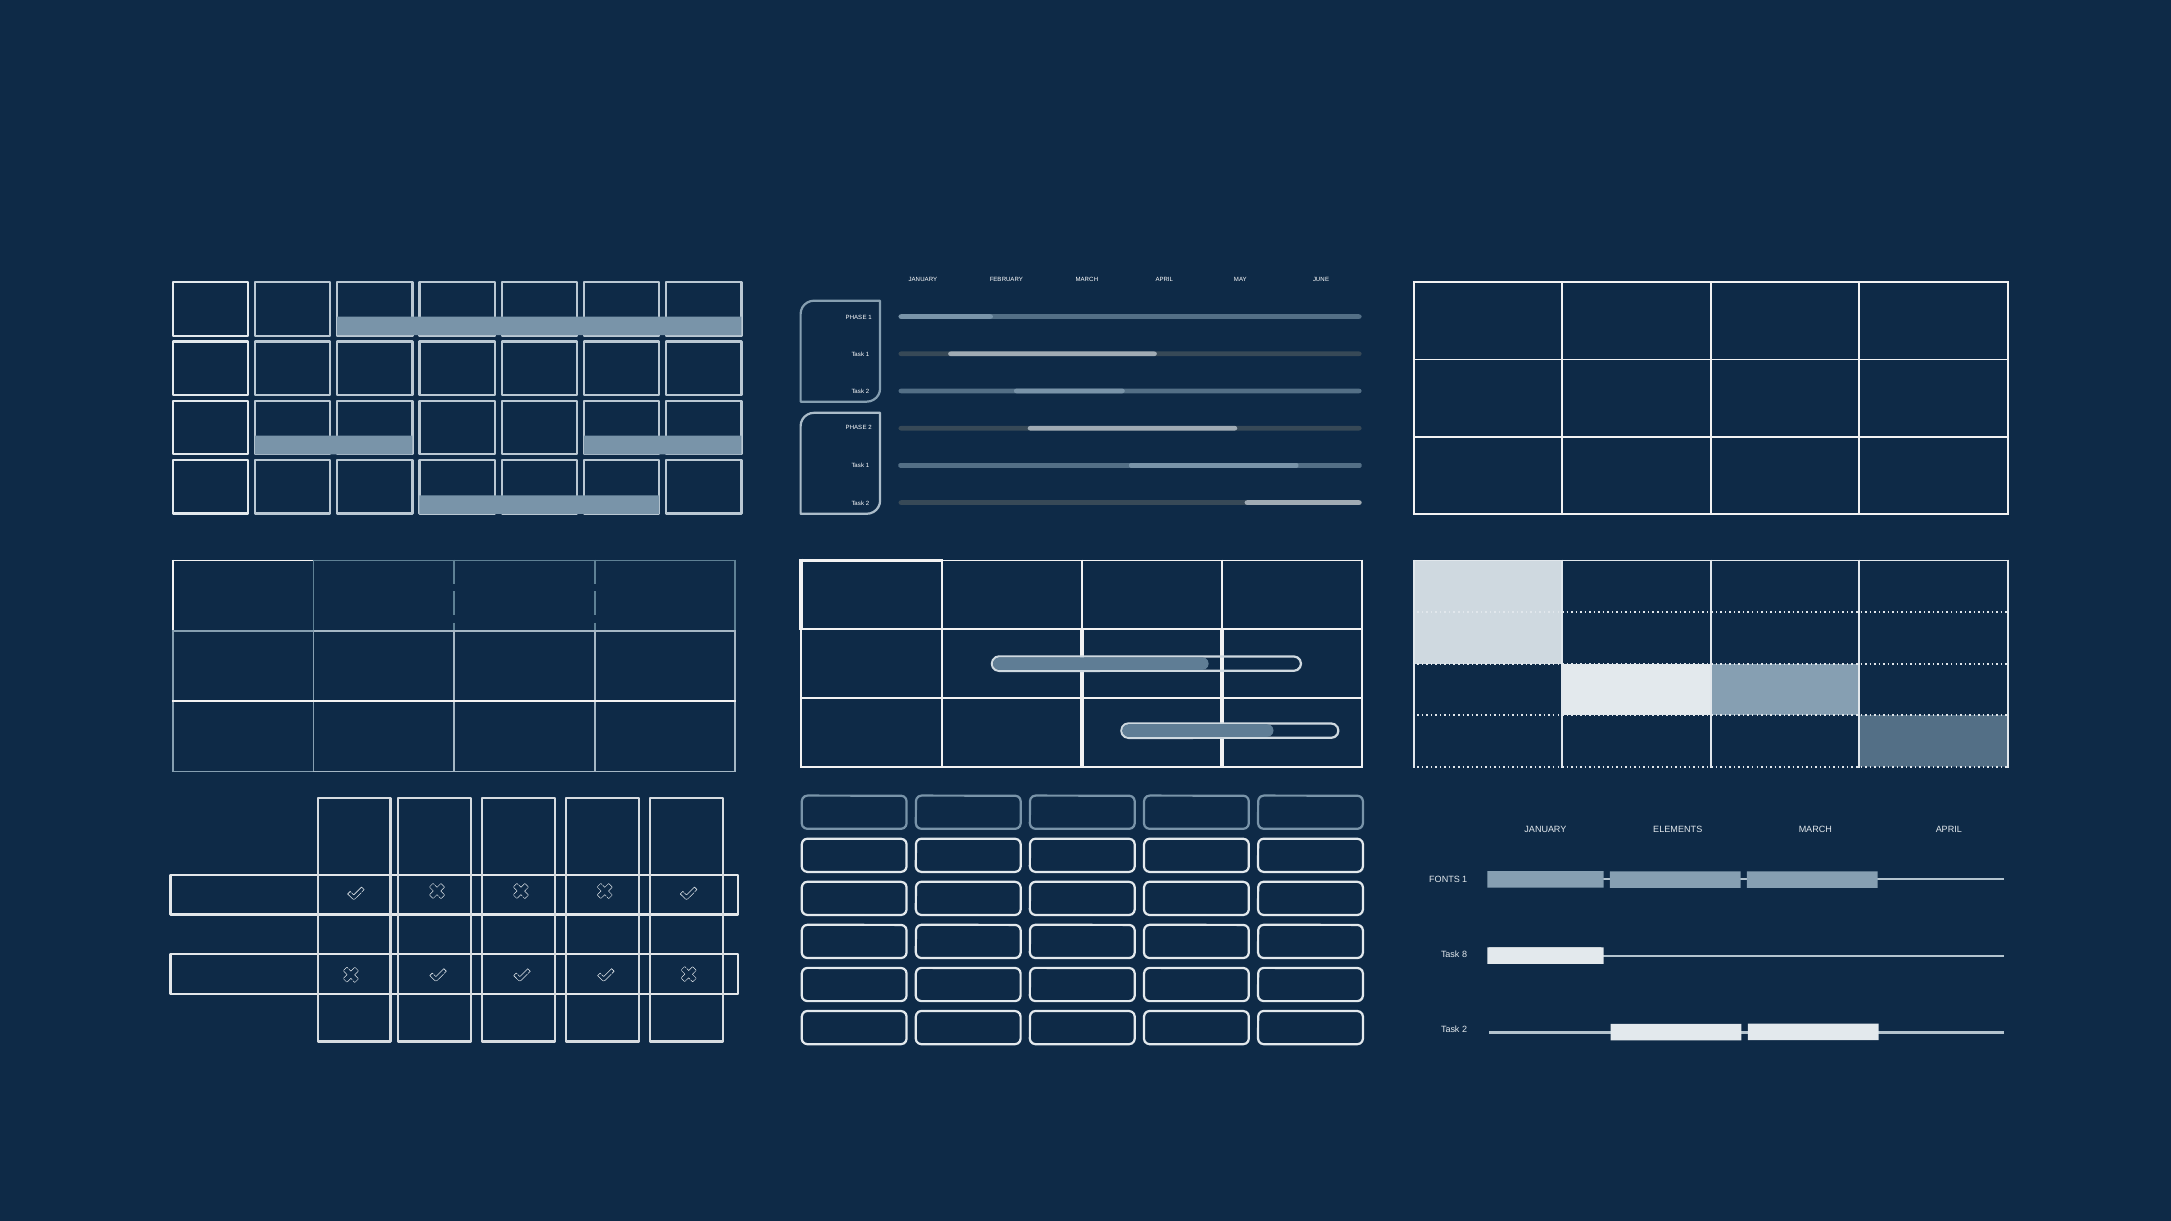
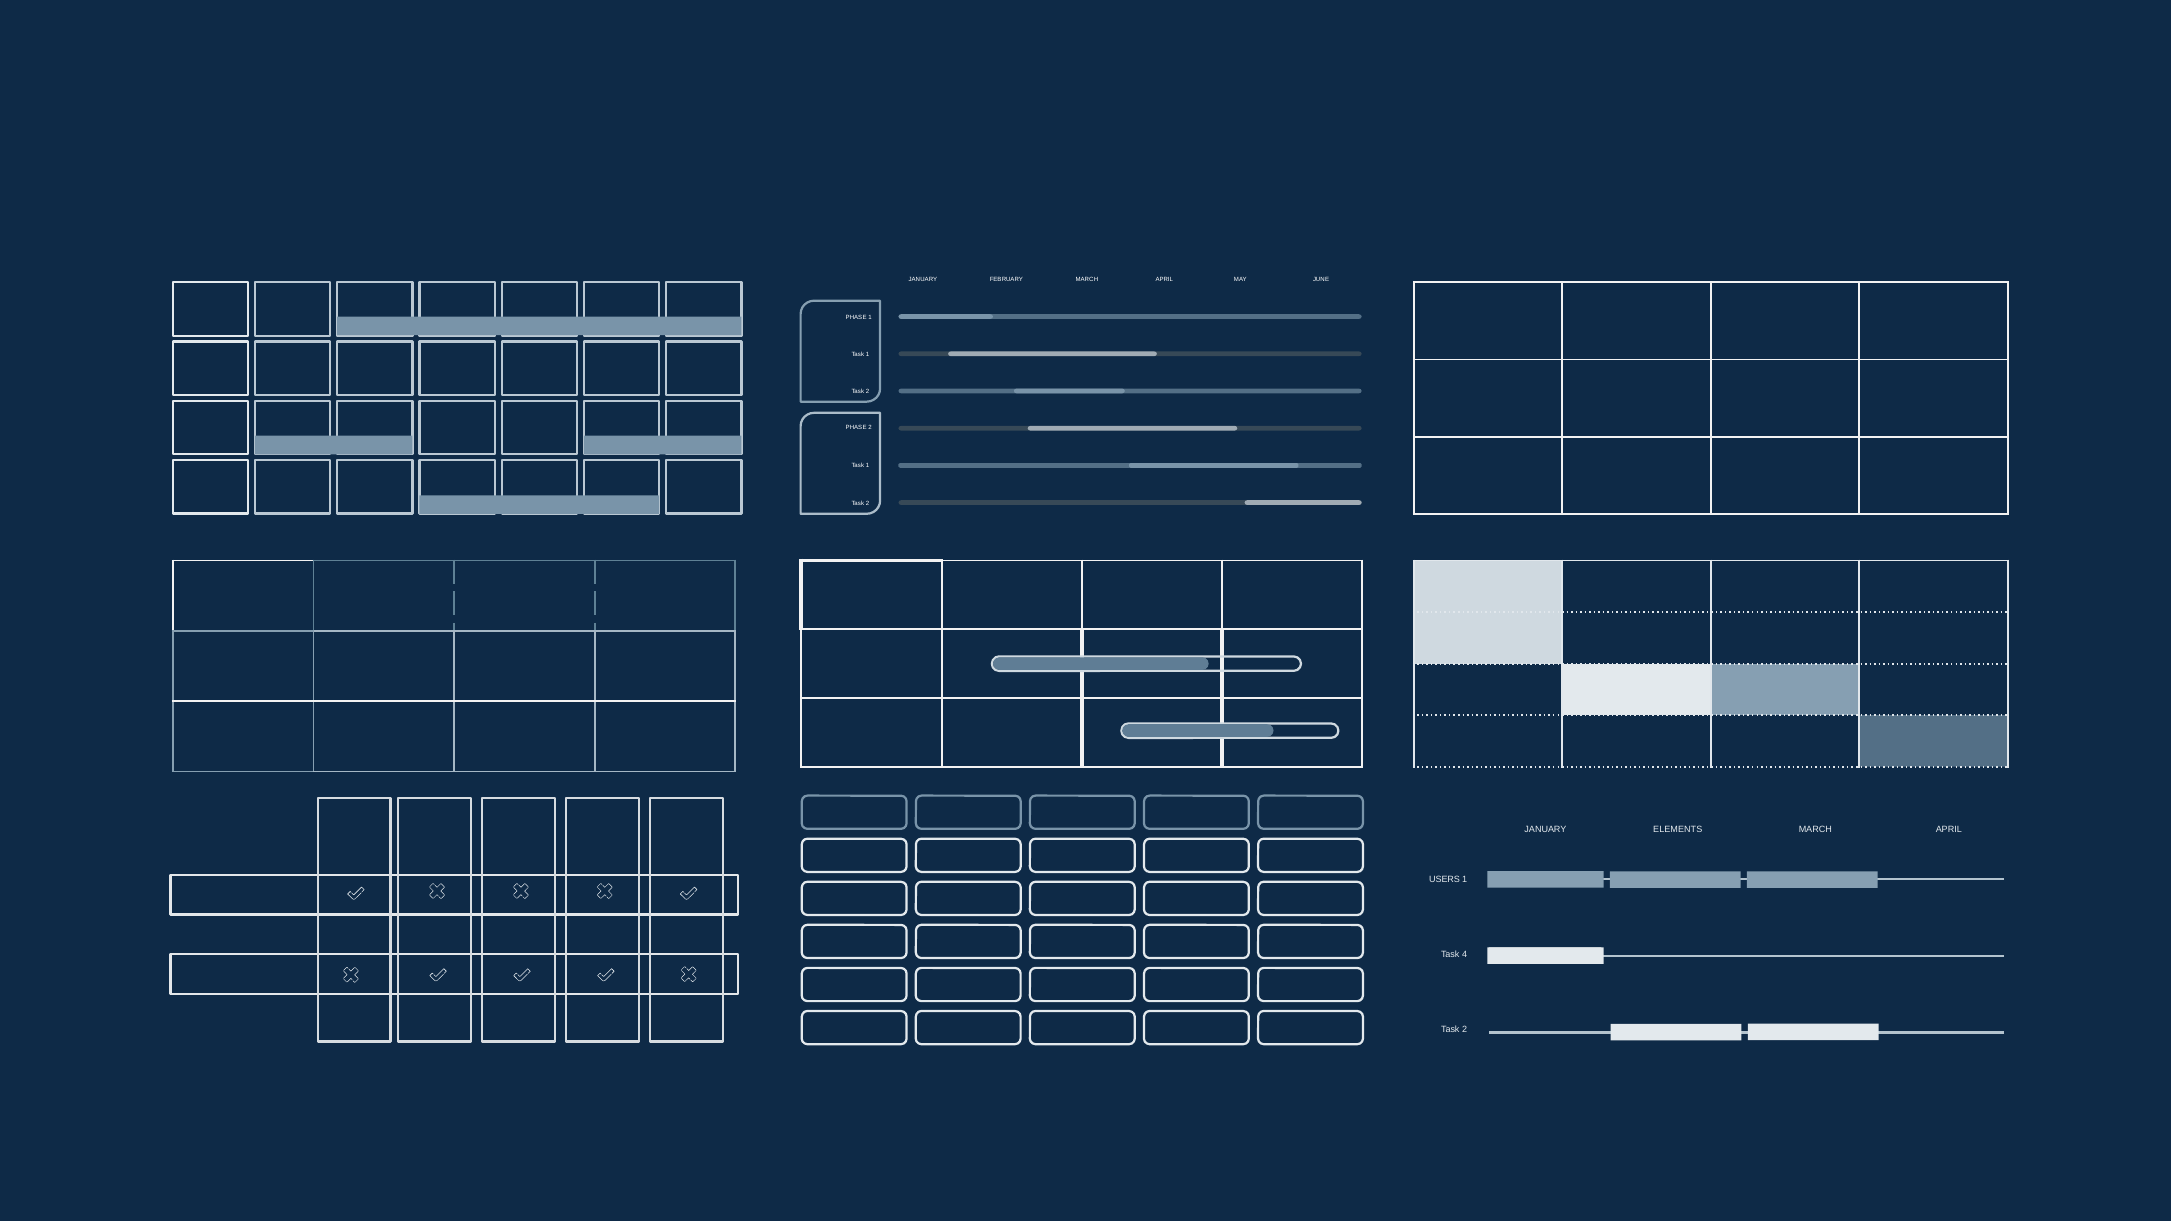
FONTS: FONTS -> USERS (1445, 880)
8: 8 -> 4 (1465, 955)
